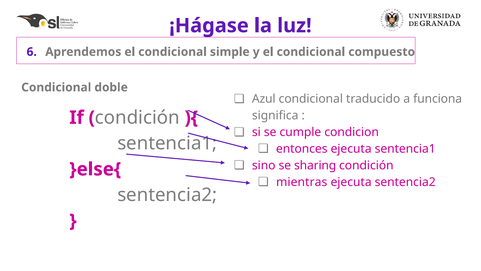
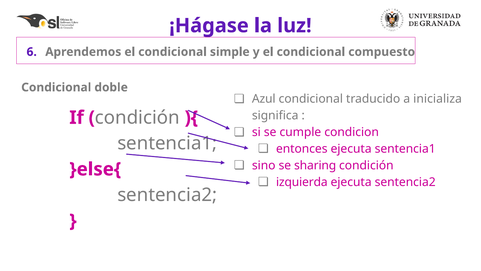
funciona: funciona -> inicializa (438, 99)
mientras: mientras -> izquierda (302, 182)
